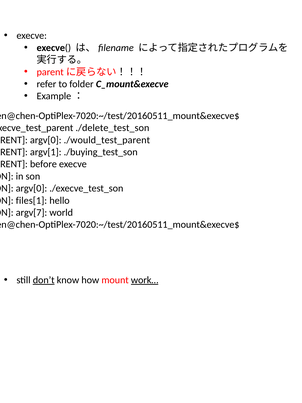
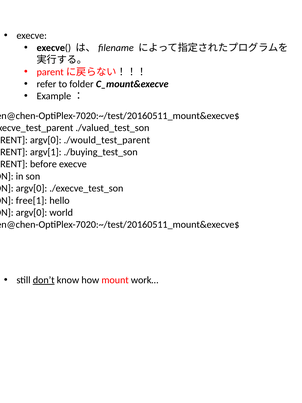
./delete_test_son: ./delete_test_son -> ./valued_test_son (112, 128)
files[1: files[1 -> free[1 (31, 200)
argv[7: argv[7 -> argv[0 (31, 212)
work… underline: present -> none (145, 280)
